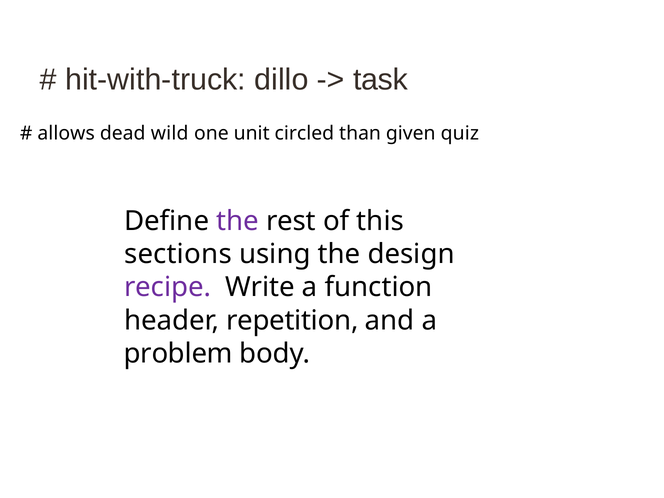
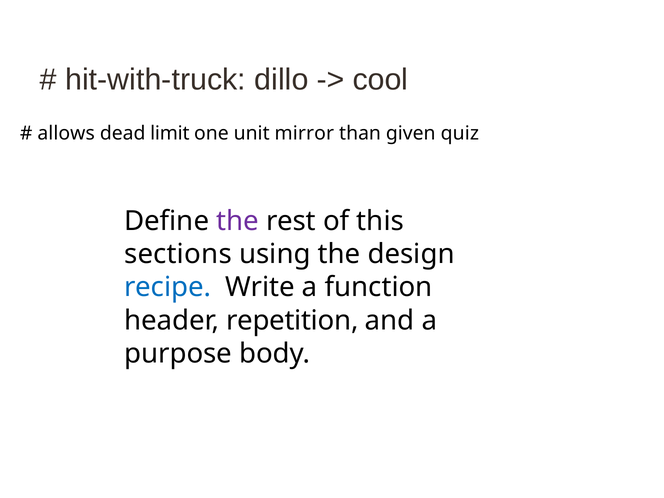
task: task -> cool (380, 80)
wild: wild -> limit (170, 133)
circled: circled -> mirror (304, 133)
recipe colour: purple -> blue (168, 287)
problem: problem -> purpose (178, 354)
